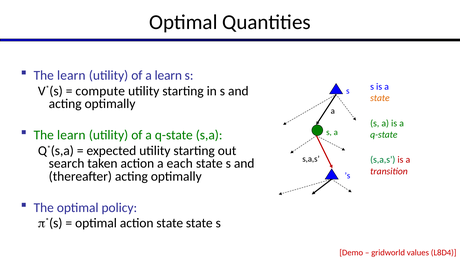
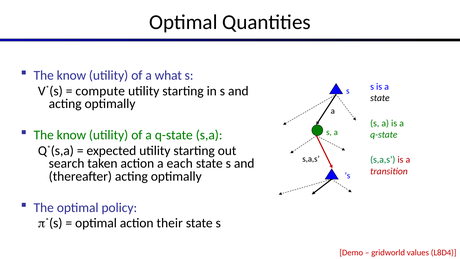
learn: learn -> know (71, 75)
a learn: learn -> what (168, 75)
state colour: orange -> black (380, 98)
learn: learn -> know (71, 135)
action state: state -> their (170, 223)
